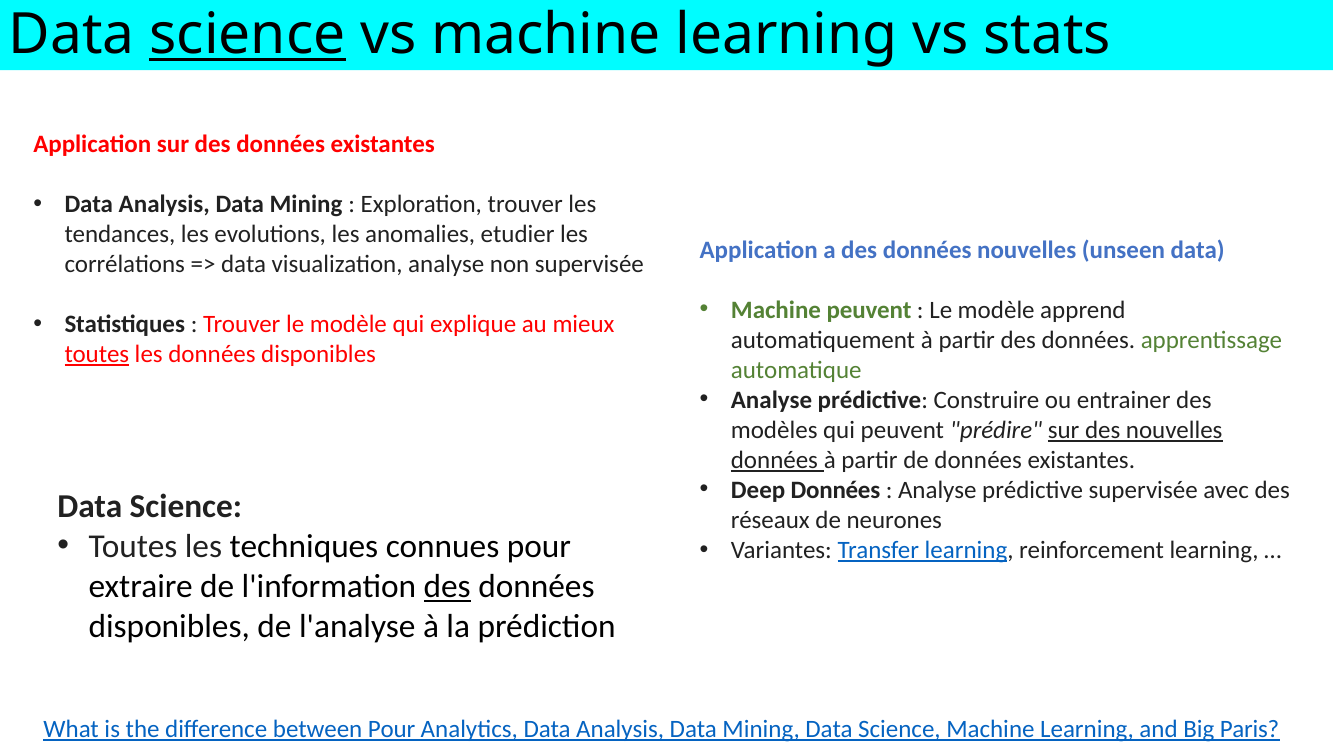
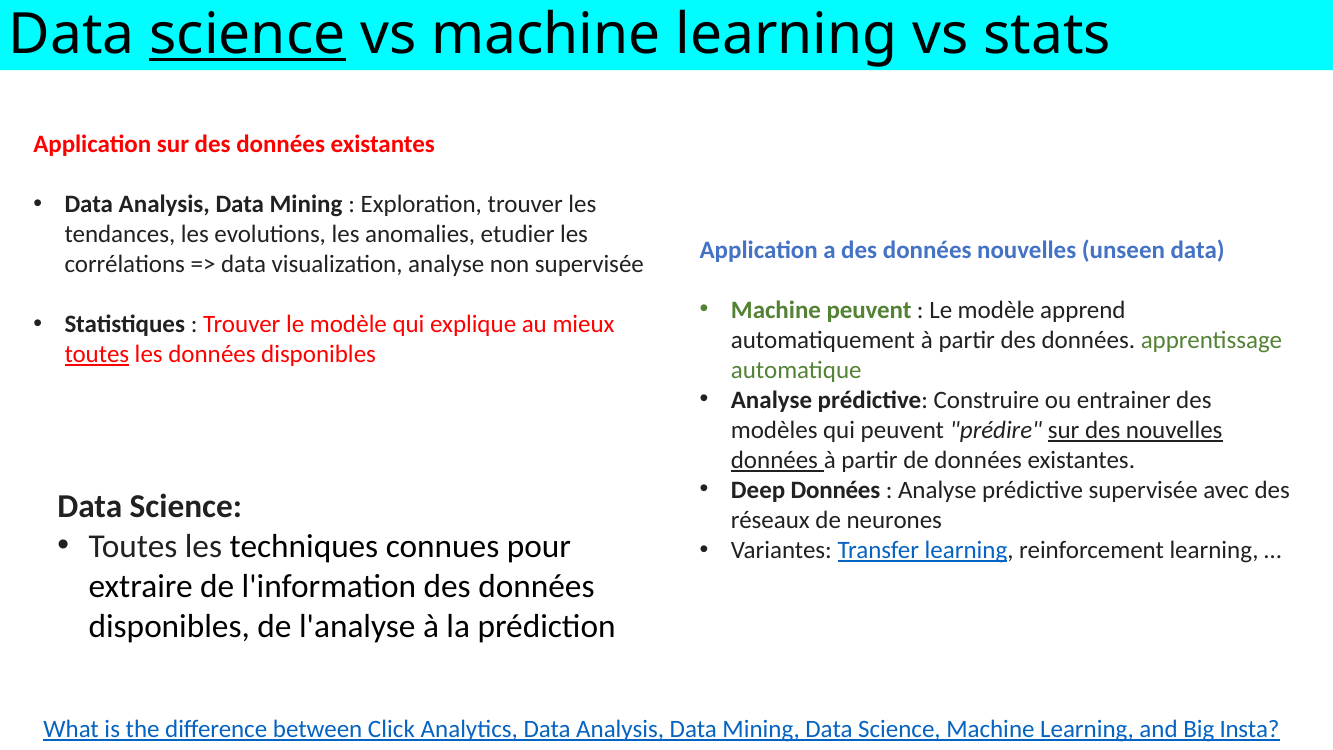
des underline: present -> none (447, 587)
between Pour: Pour -> Click (391, 729)
Paris: Paris -> Insta (1249, 729)
